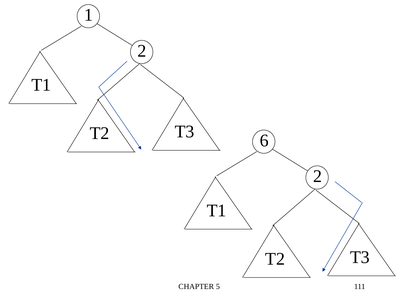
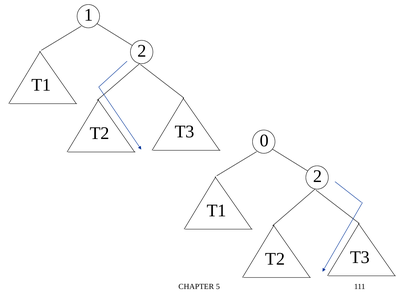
6: 6 -> 0 (264, 141)
